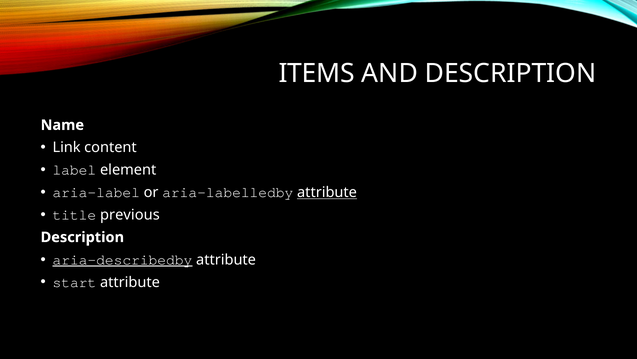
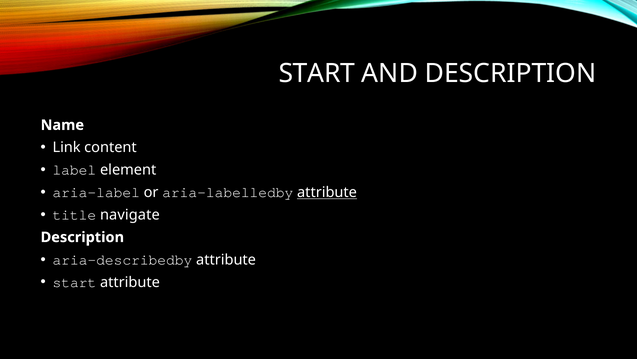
ITEMS: ITEMS -> START (317, 74)
previous: previous -> navigate (130, 214)
aria-describedby underline: present -> none (122, 259)
